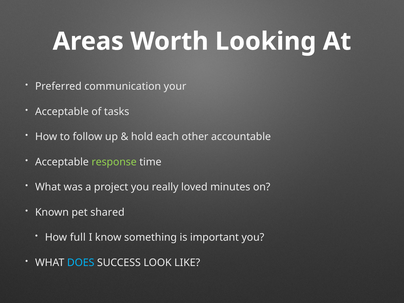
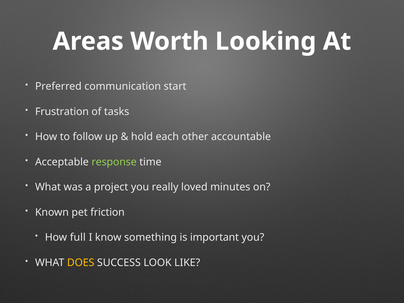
your: your -> start (175, 86)
Acceptable: Acceptable -> Frustration (62, 112)
shared: shared -> friction (108, 212)
DOES colour: light blue -> yellow (81, 263)
